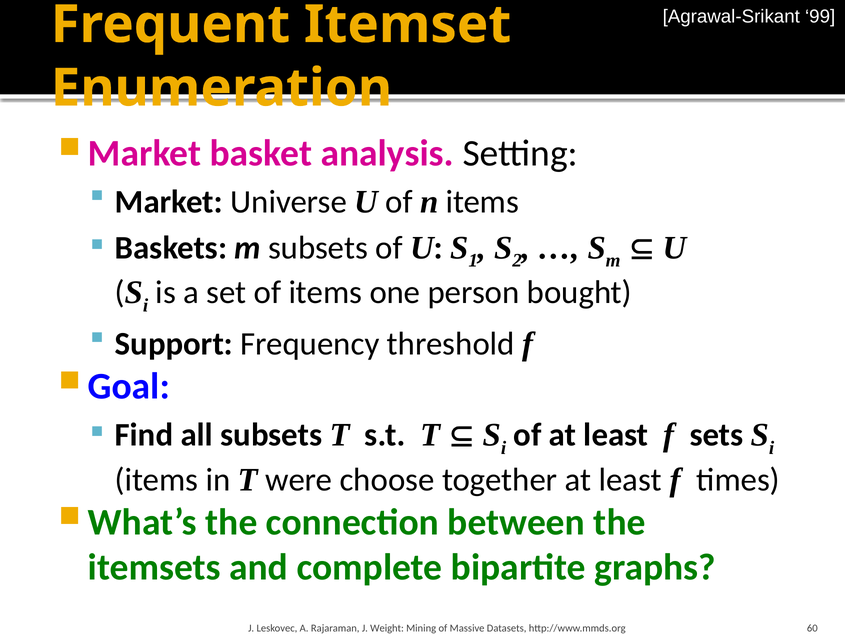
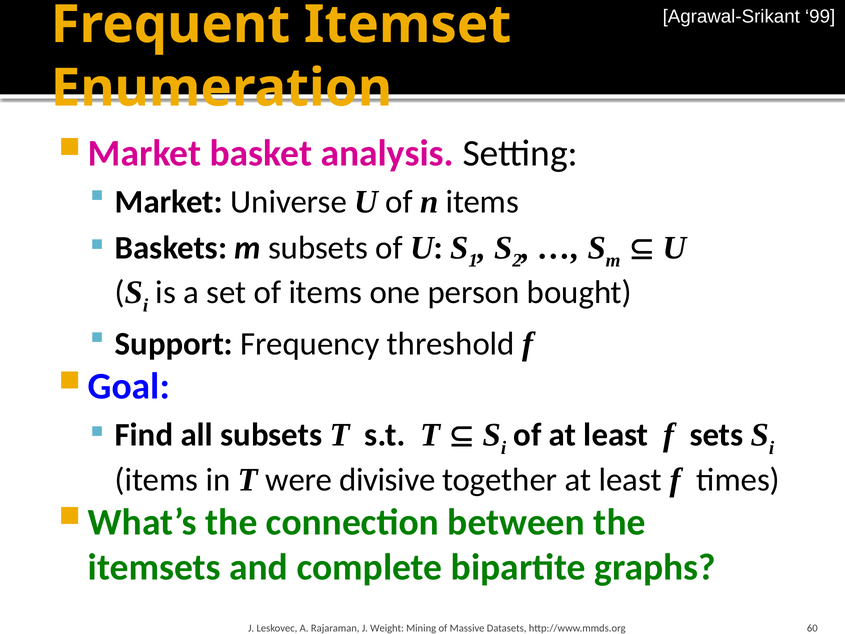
choose: choose -> divisive (387, 480)
